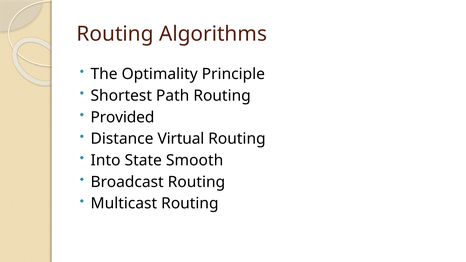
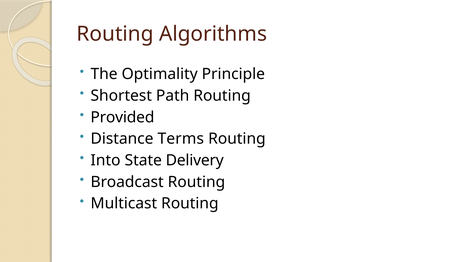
Virtual: Virtual -> Terms (181, 139)
Smooth: Smooth -> Delivery (195, 160)
